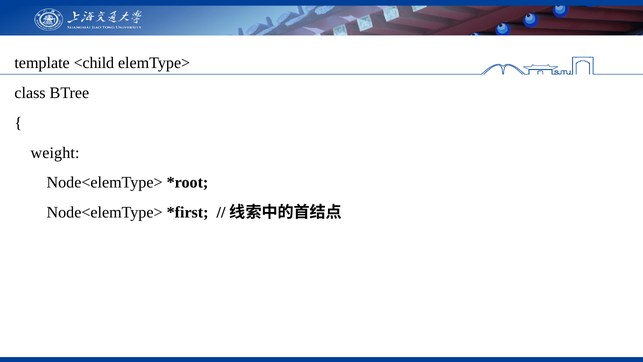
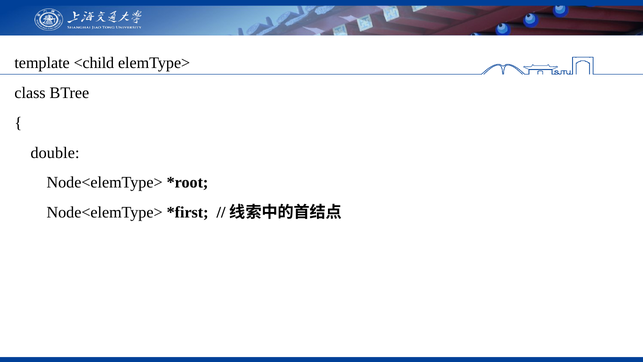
weight: weight -> double (55, 153)
